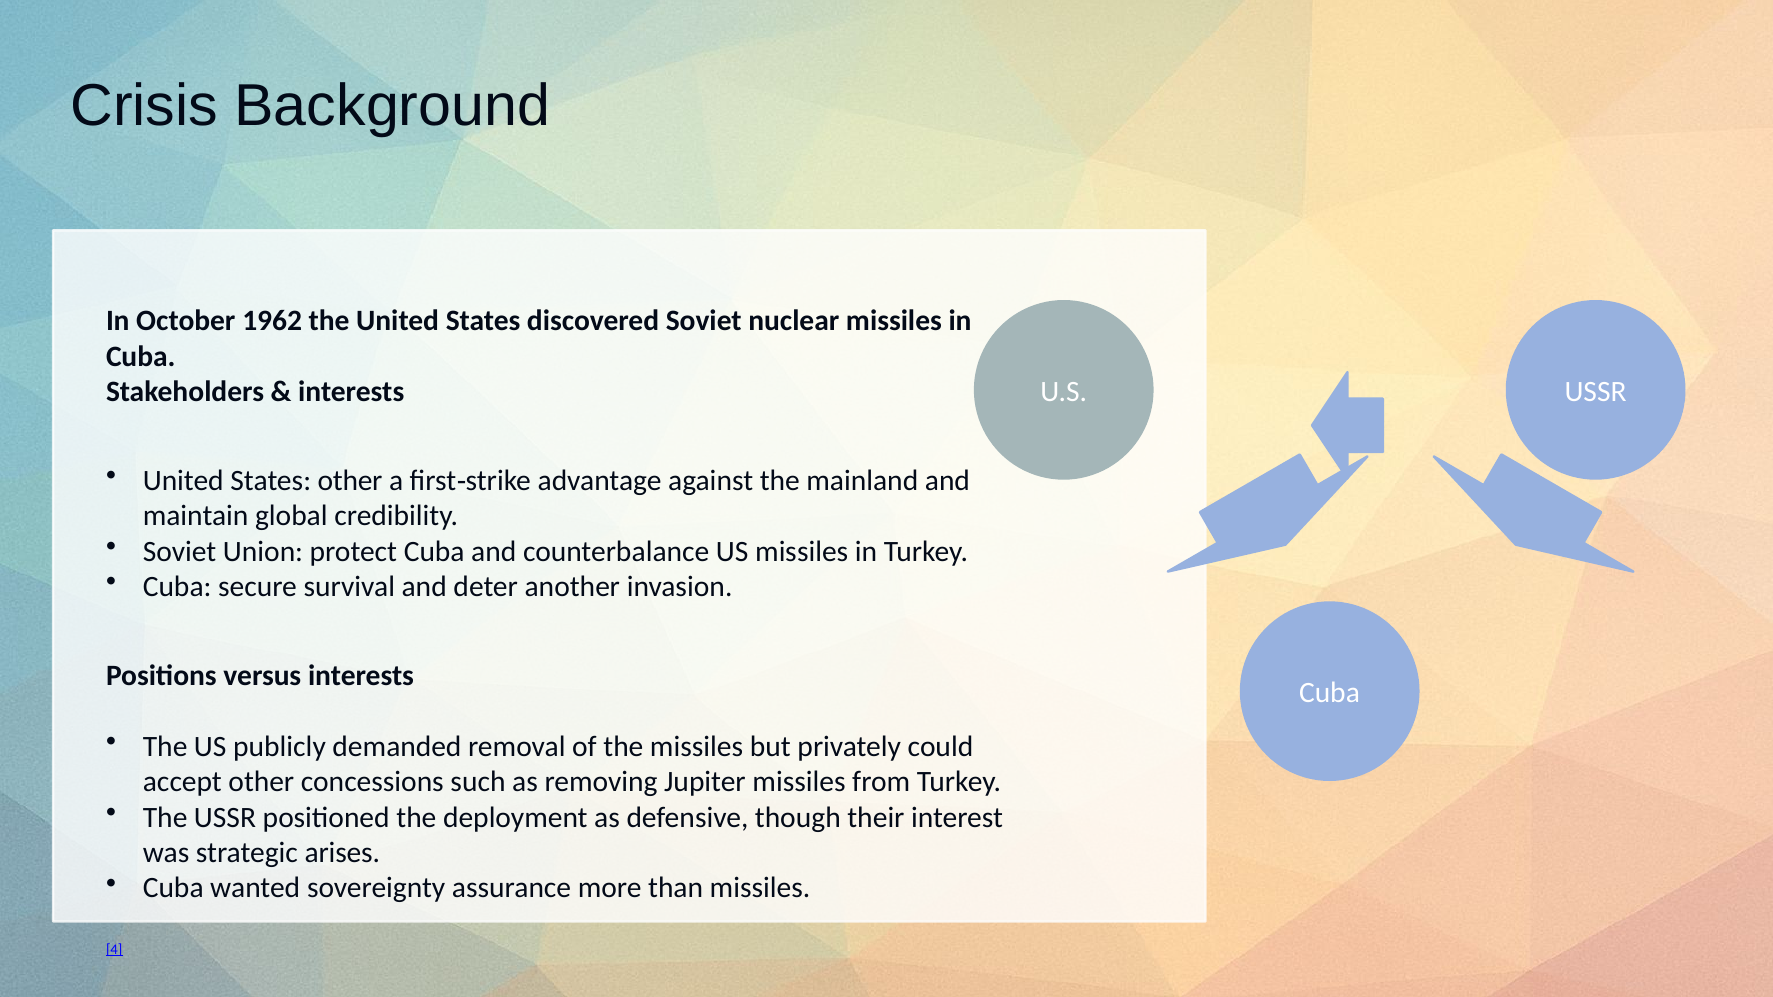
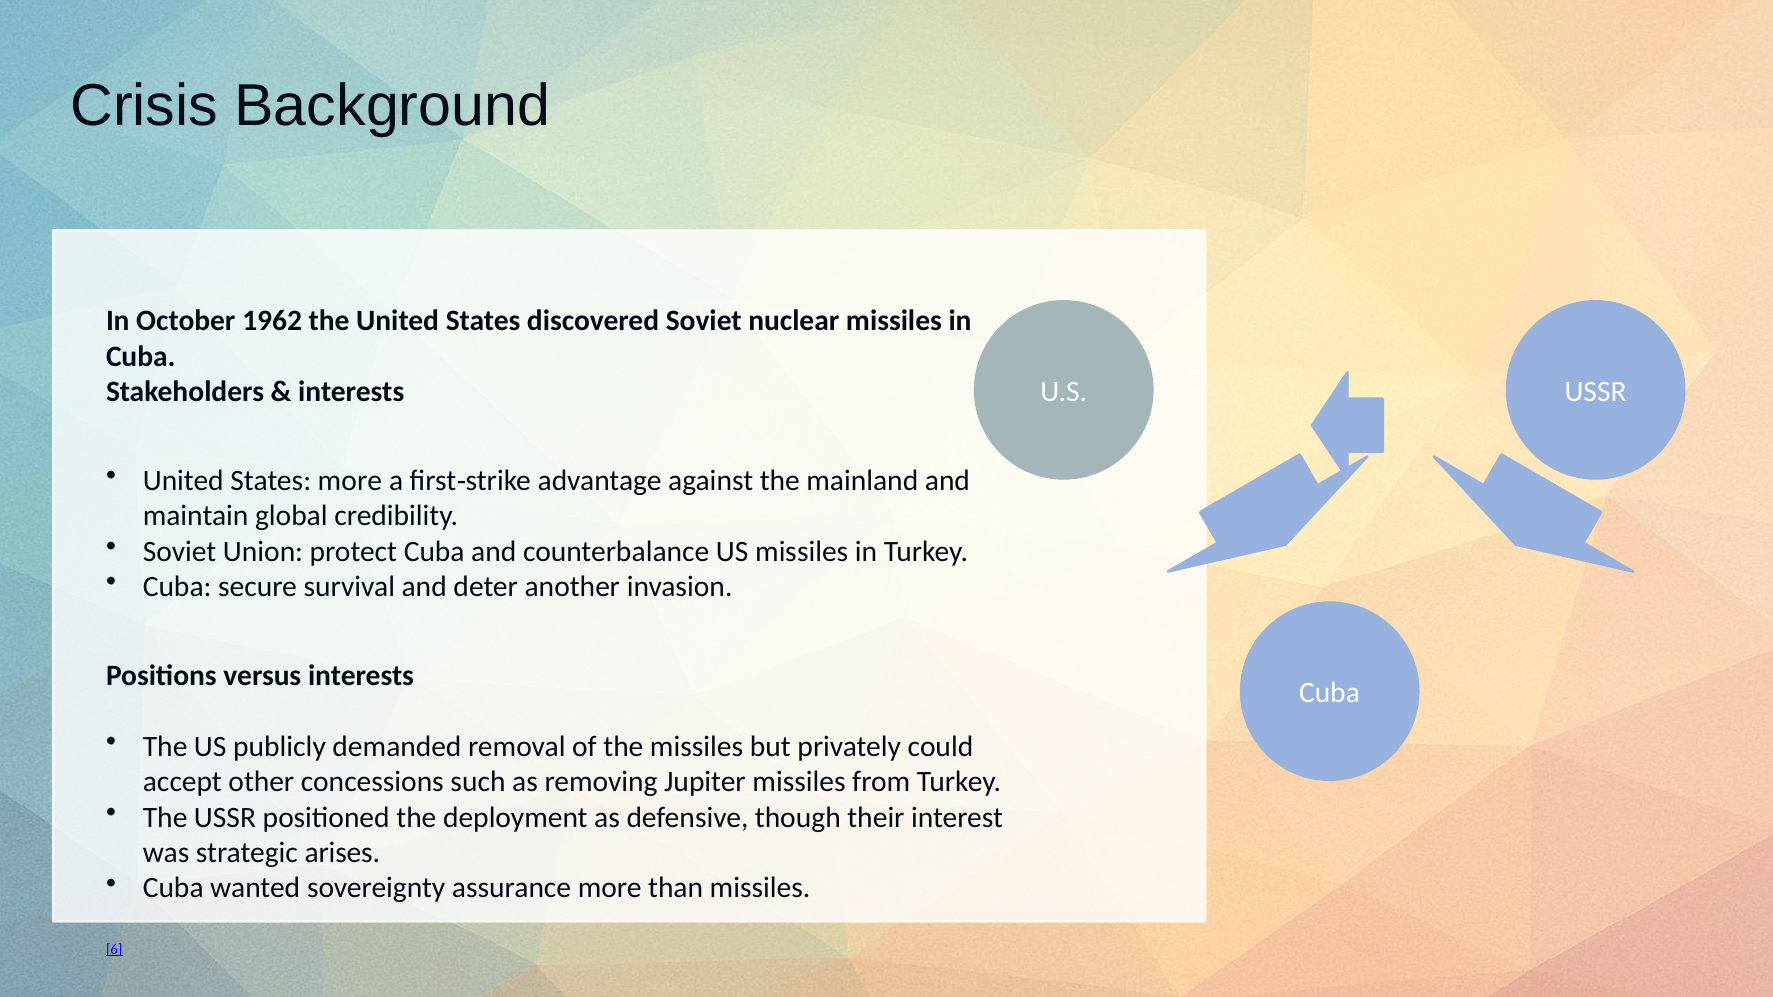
States other: other -> more (350, 481)
4: 4 -> 6 (114, 949)
